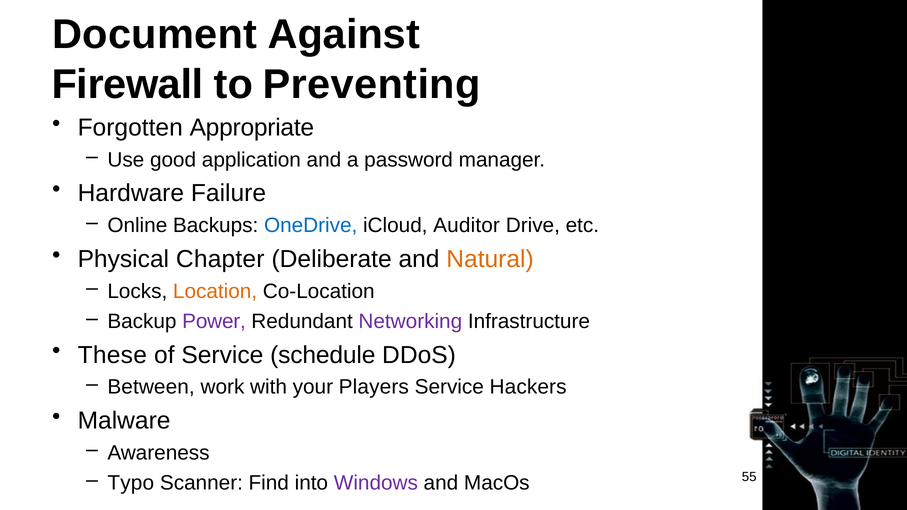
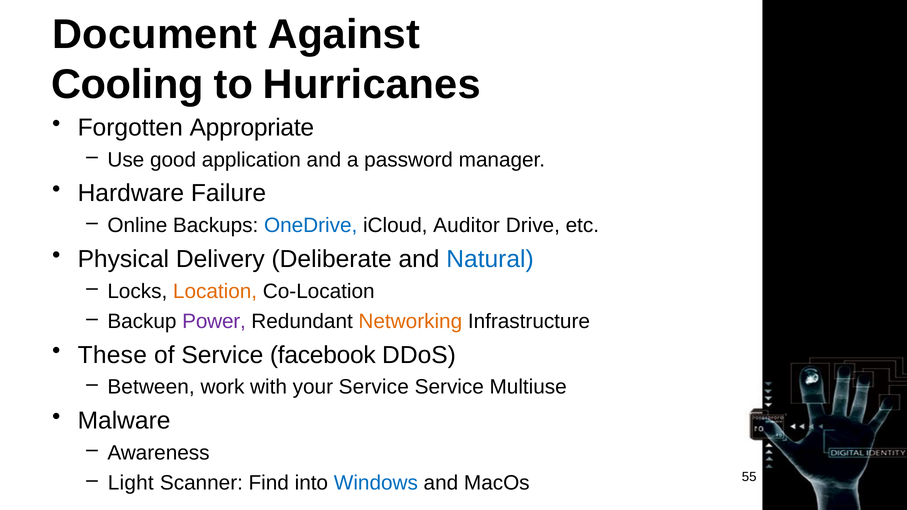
Firewall: Firewall -> Cooling (127, 85)
Preventing: Preventing -> Hurricanes (372, 85)
Chapter: Chapter -> Delivery (220, 259)
Natural colour: orange -> blue (490, 259)
Networking colour: purple -> orange (410, 322)
schedule: schedule -> facebook (323, 355)
your Players: Players -> Service (374, 387)
Hackers: Hackers -> Multiuse (528, 387)
Typo: Typo -> Light (131, 483)
Windows colour: purple -> blue (376, 483)
